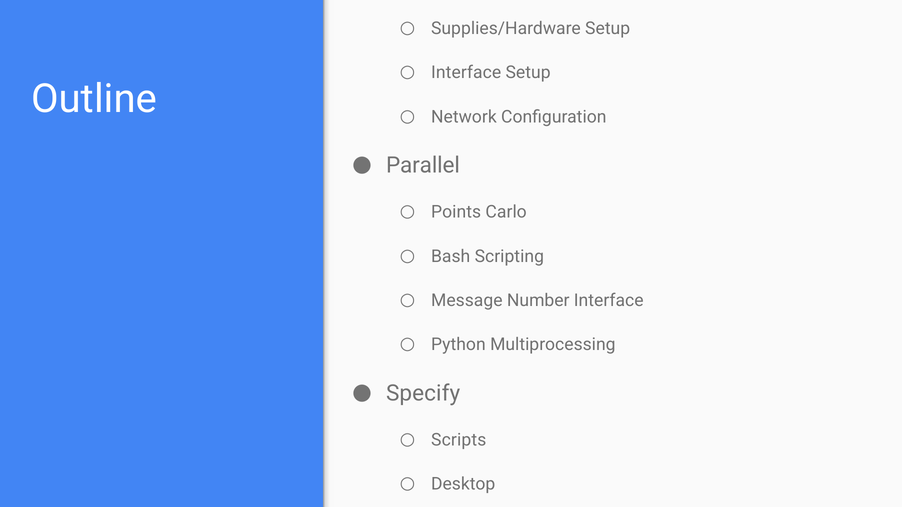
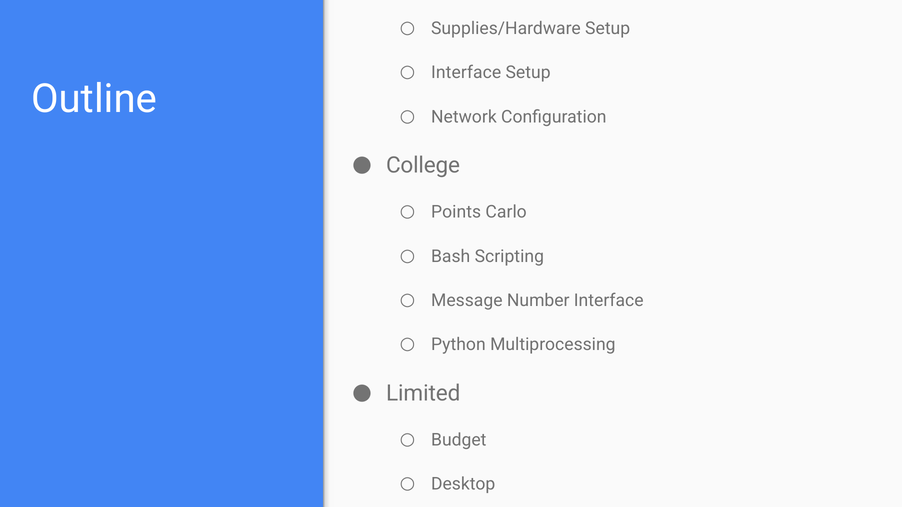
Parallel: Parallel -> College (423, 165)
Specify: Specify -> Limited (423, 393)
Scripts: Scripts -> Budget (459, 440)
